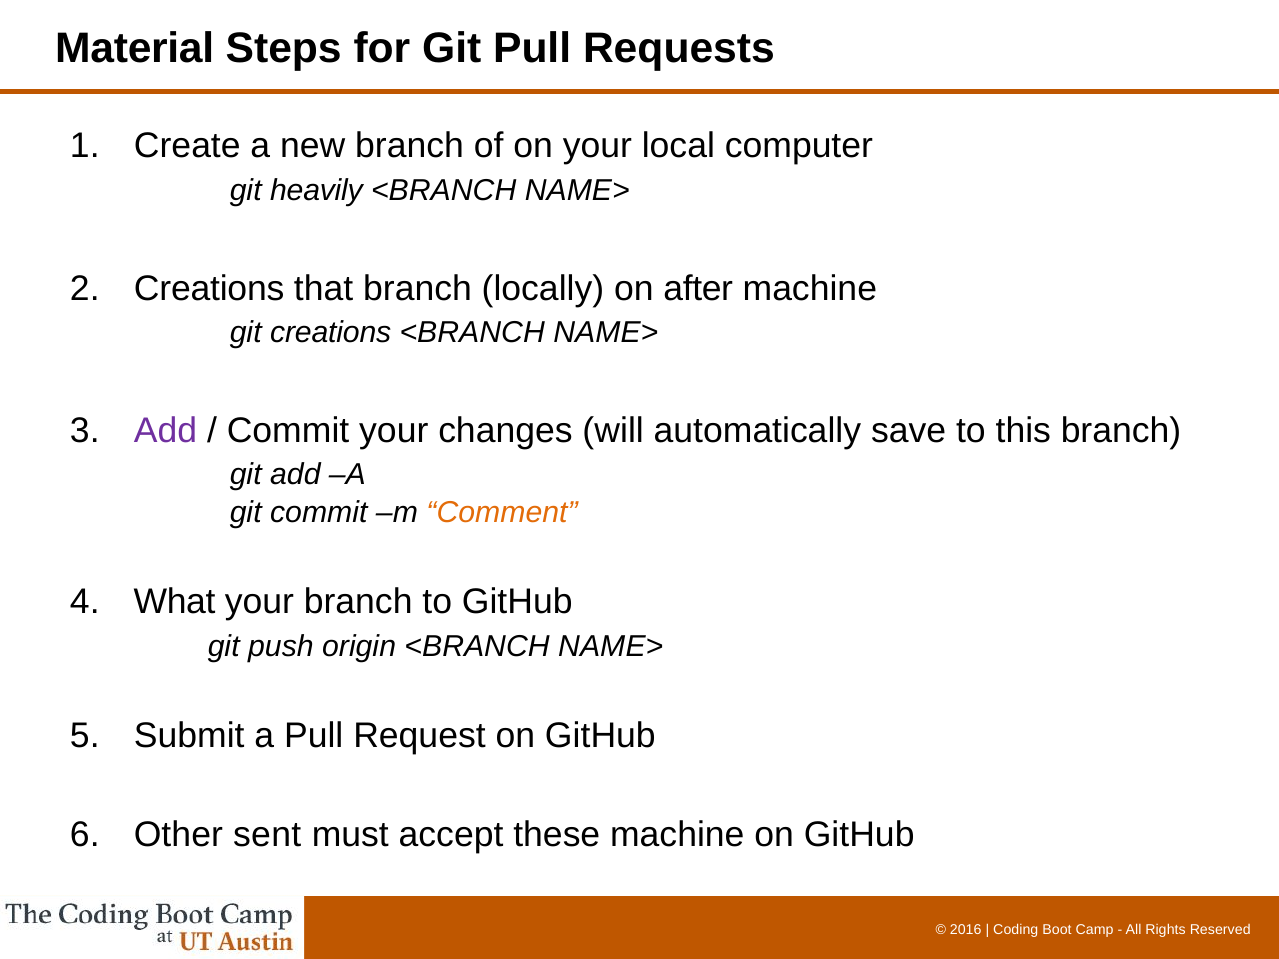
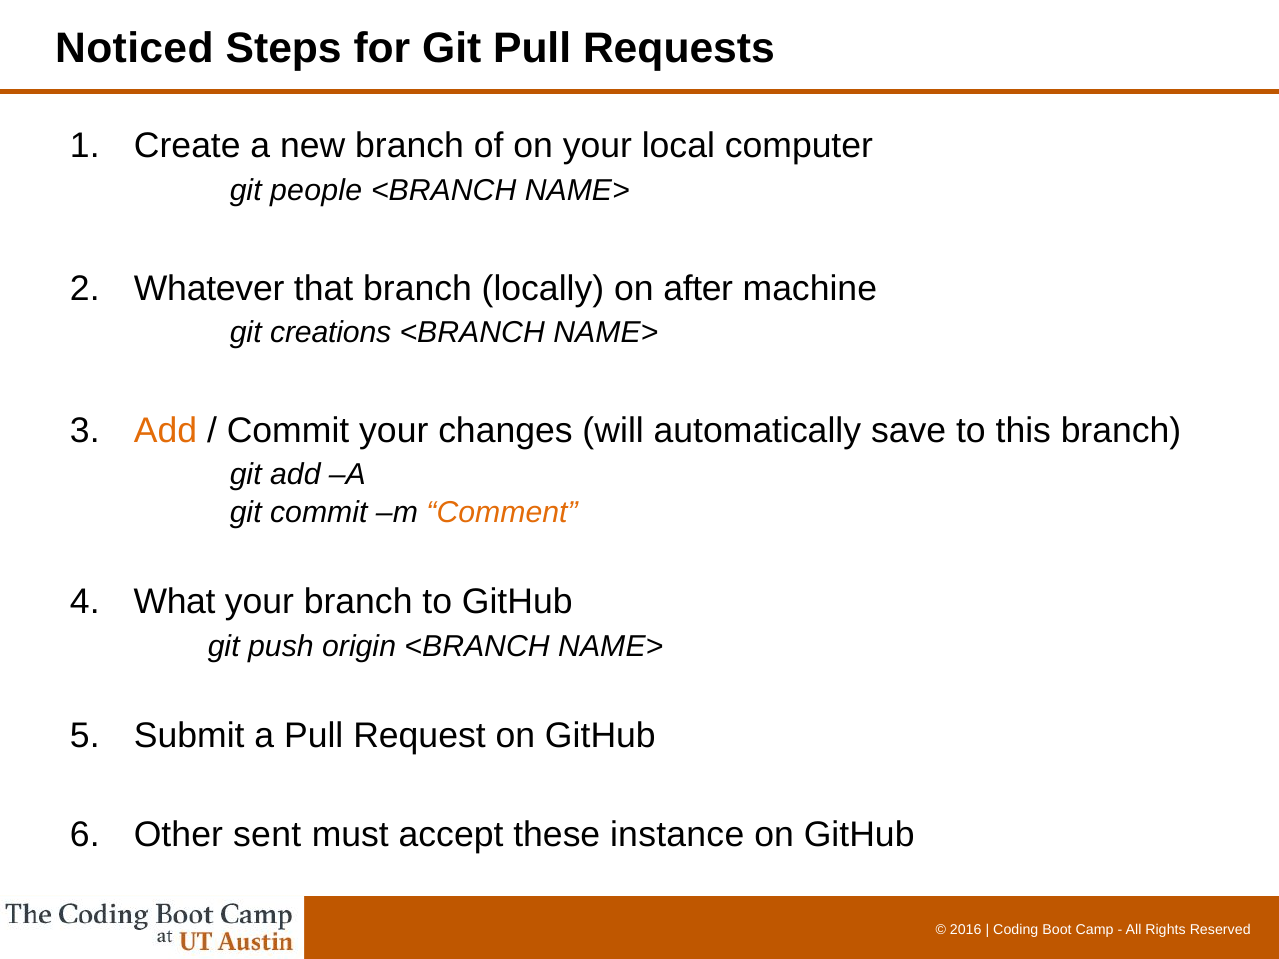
Material: Material -> Noticed (134, 49)
heavily: heavily -> people (316, 191)
Creations: Creations -> Whatever (209, 288)
Add colour: purple -> orange (166, 431)
these machine: machine -> instance (677, 835)
